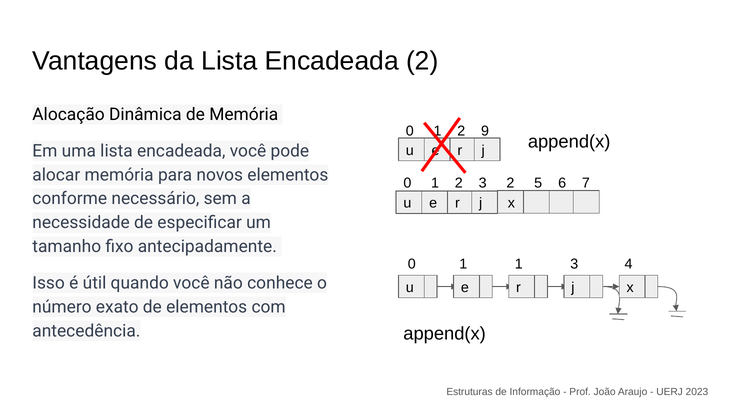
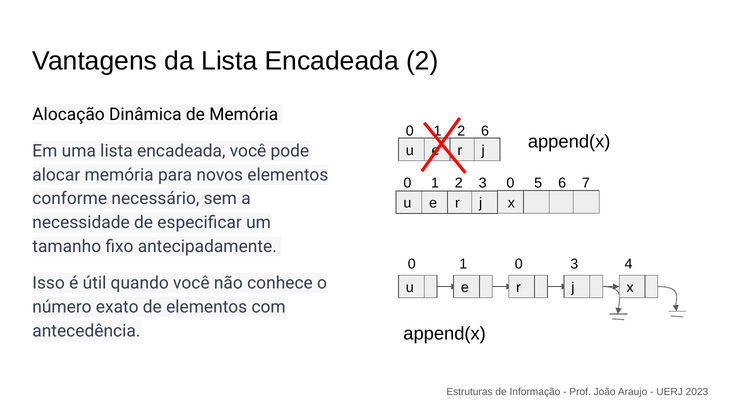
9: 9 -> 6 (485, 131)
3 2: 2 -> 0 (510, 183)
1 1: 1 -> 0 (519, 264)
